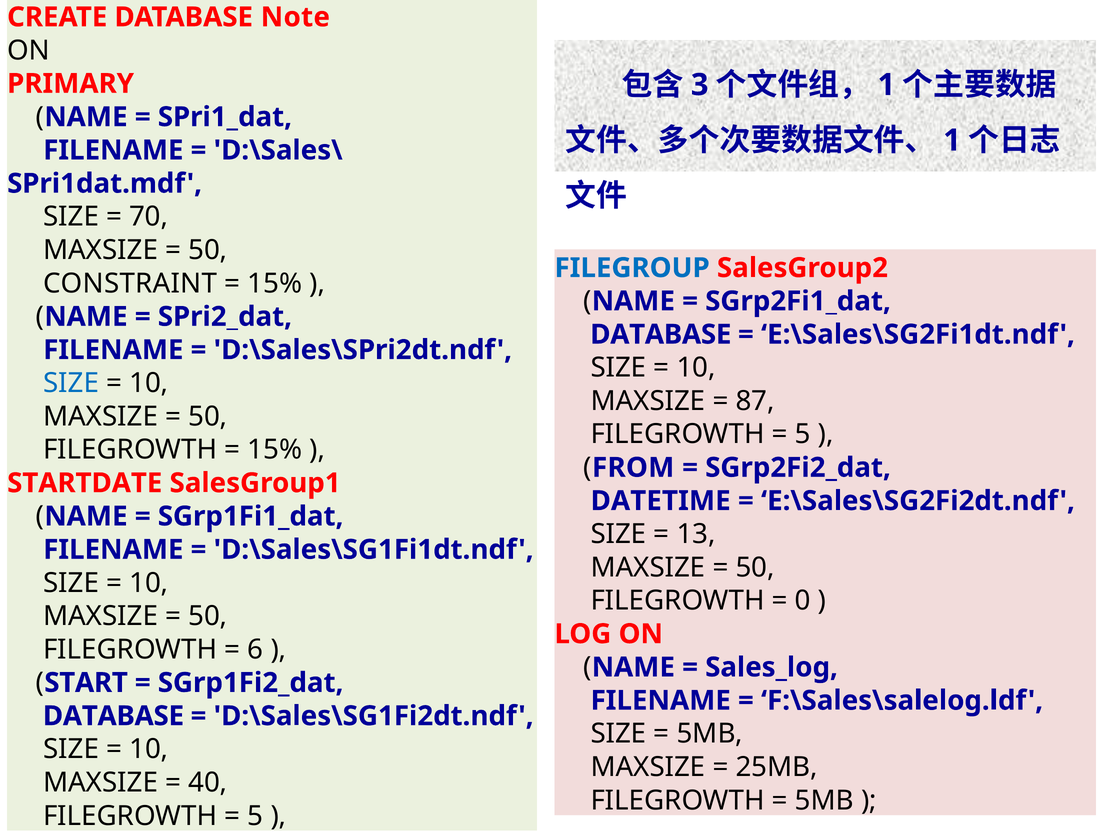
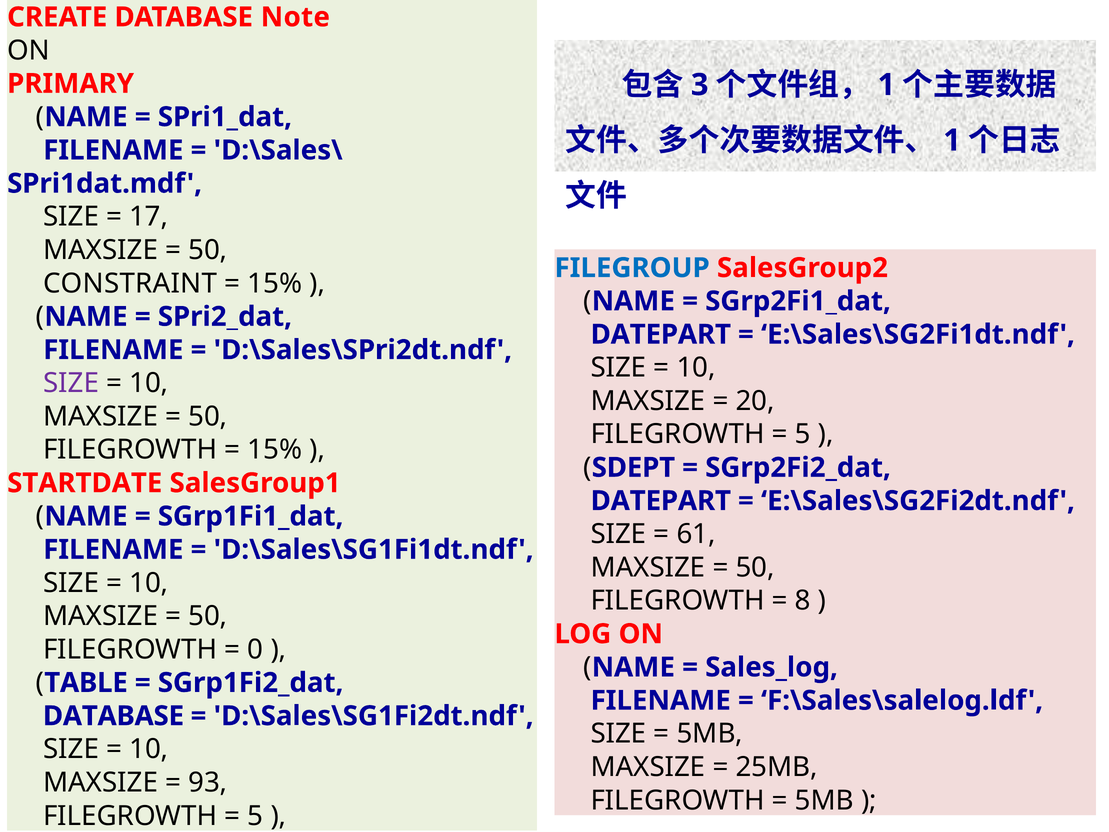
70: 70 -> 17 (149, 217)
DATABASE: DATABASE -> DATEPART (661, 334)
SIZE colour: blue -> purple (71, 383)
87: 87 -> 20 (755, 401)
FROM: FROM -> SDEPT (633, 467)
DATETIME: DATETIME -> DATEPART (661, 501)
13: 13 -> 61 (696, 534)
0: 0 -> 8 (803, 601)
6: 6 -> 0 (255, 649)
START: START -> TABLE (86, 683)
40: 40 -> 93 (208, 782)
